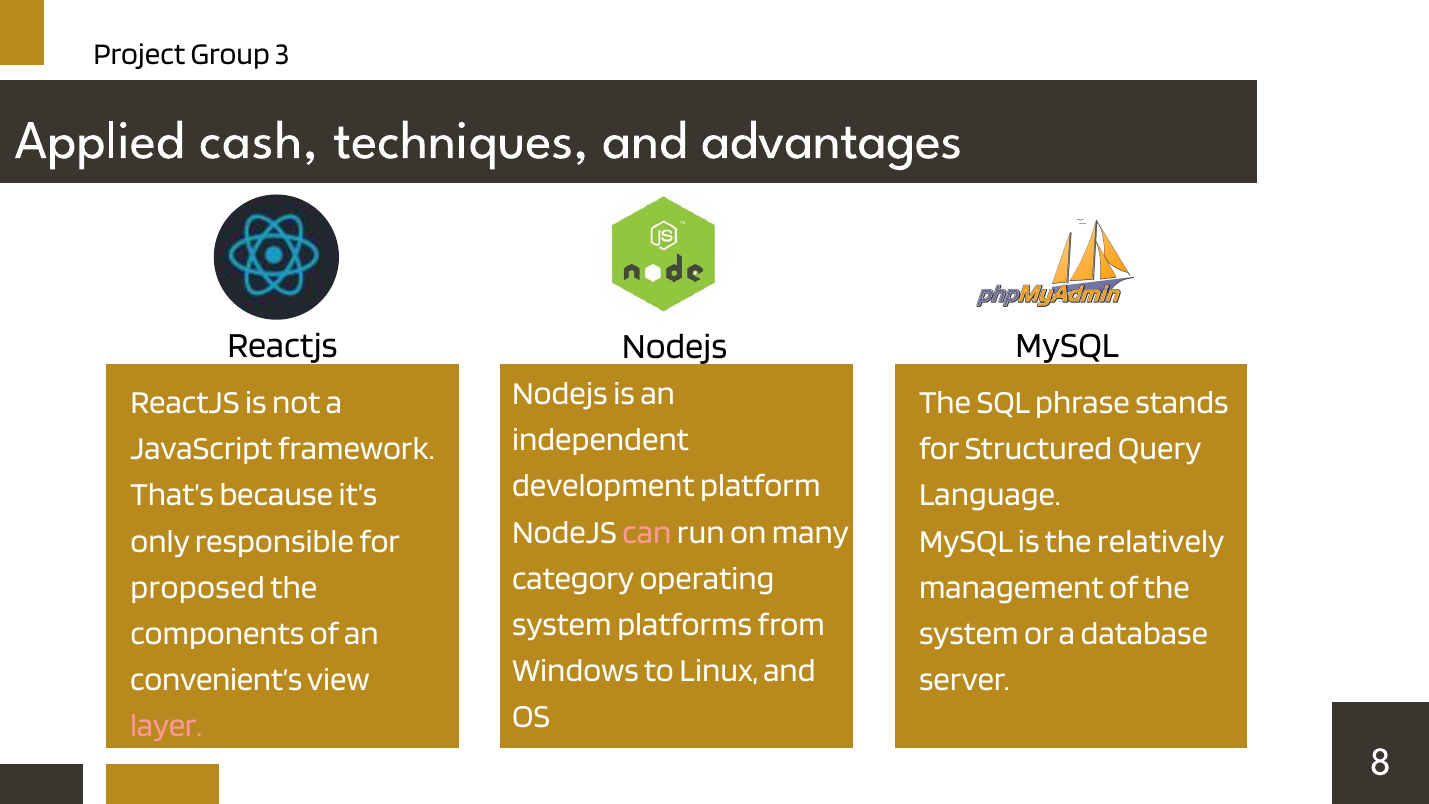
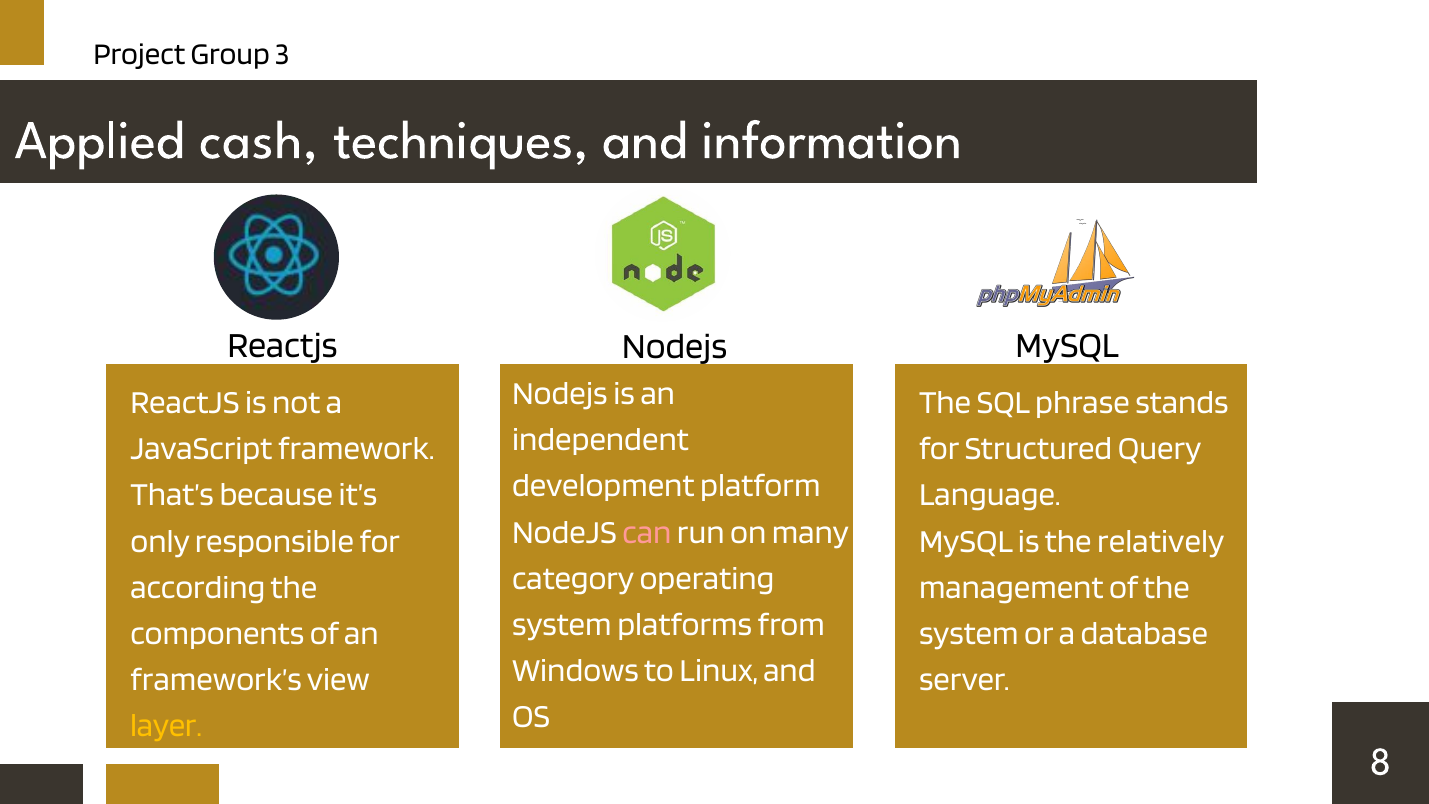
advantages: advantages -> information (832, 140)
proposed: proposed -> according (198, 587)
convenient’s: convenient’s -> framework’s (216, 680)
layer colour: pink -> yellow (166, 726)
